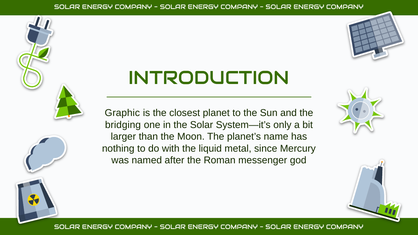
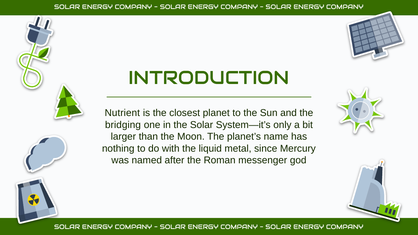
Graphic: Graphic -> Nutrient (122, 113)
